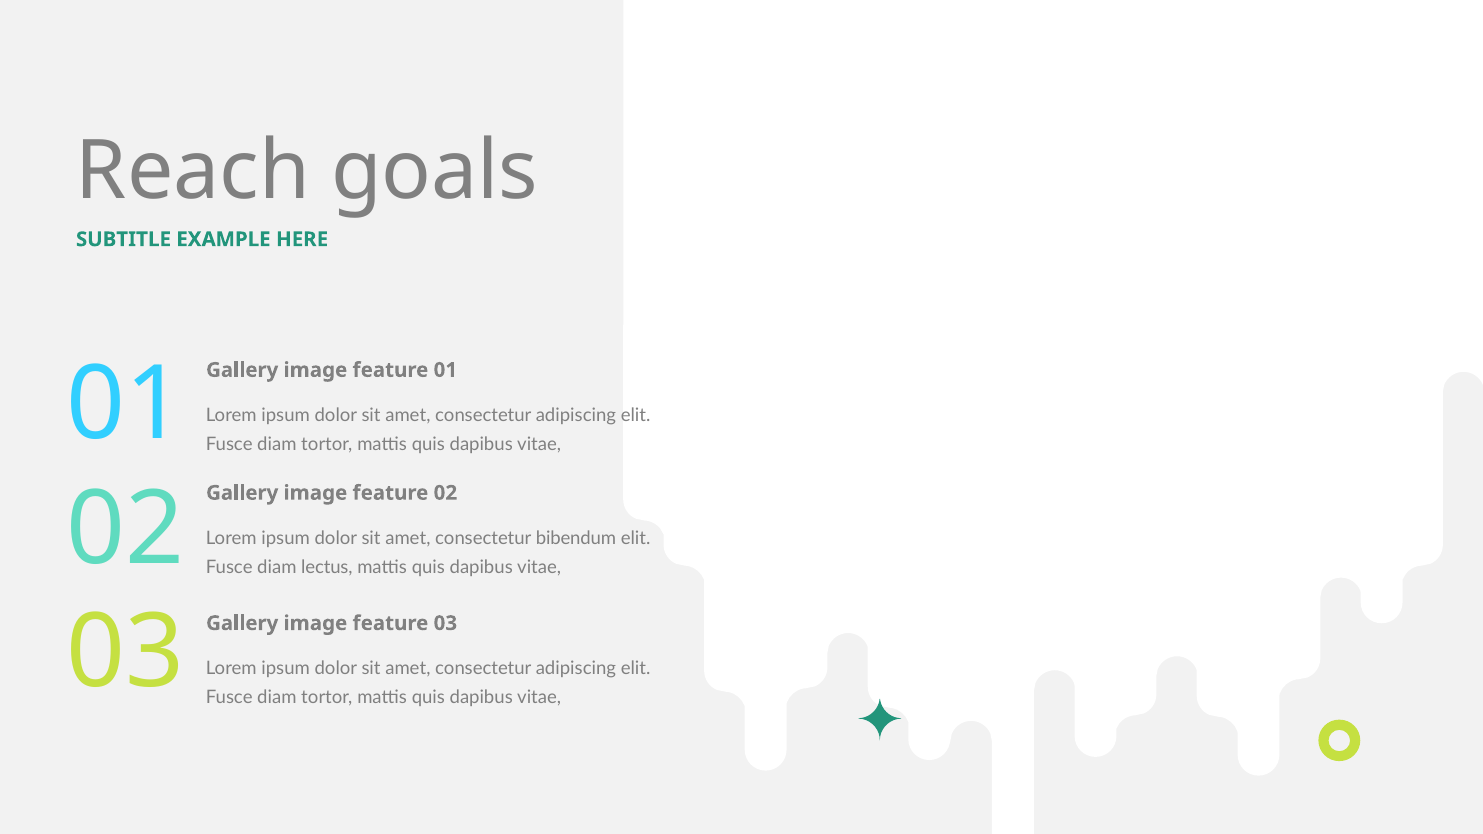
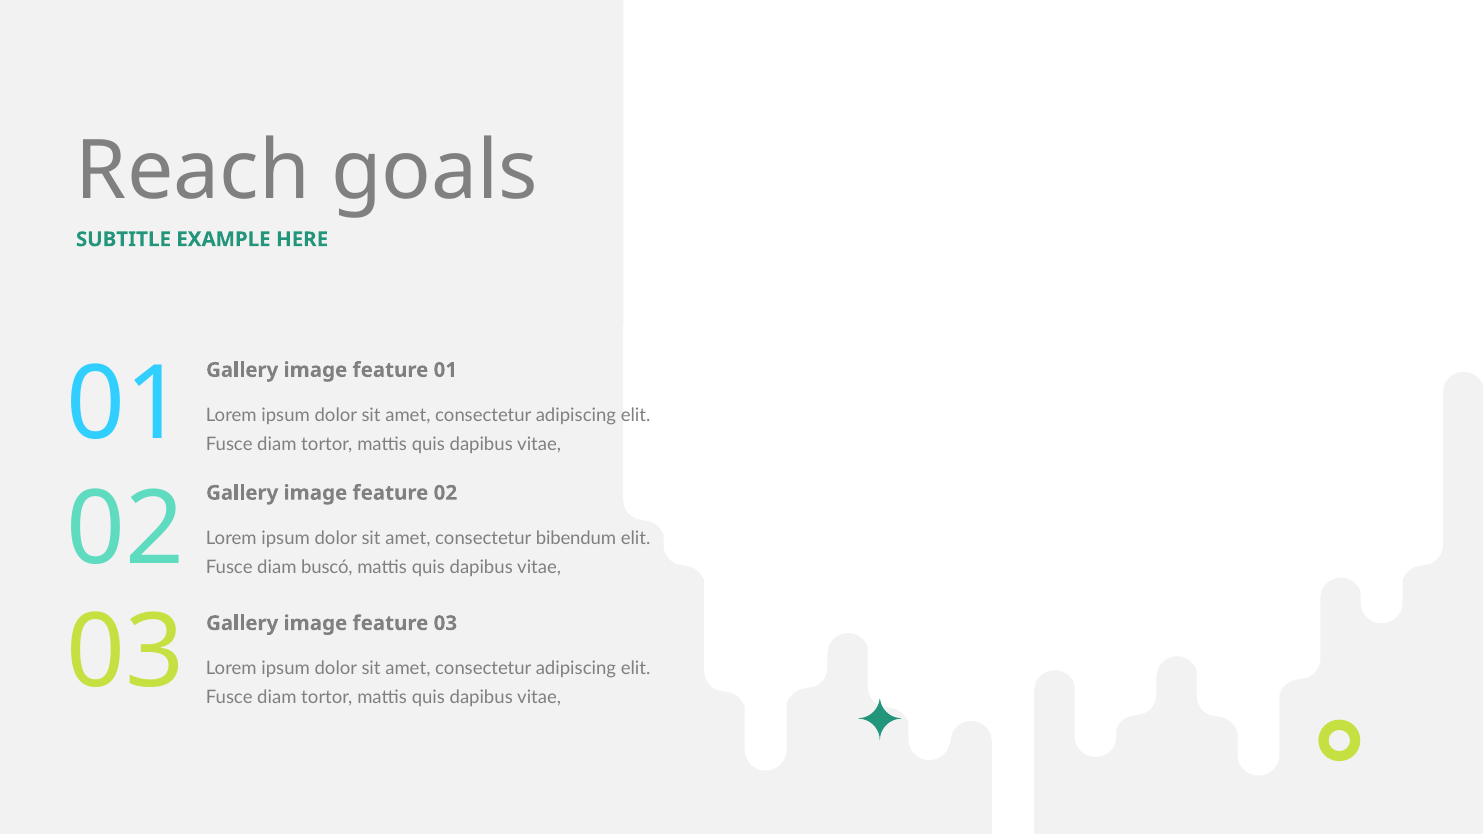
lectus: lectus -> buscó (327, 568)
